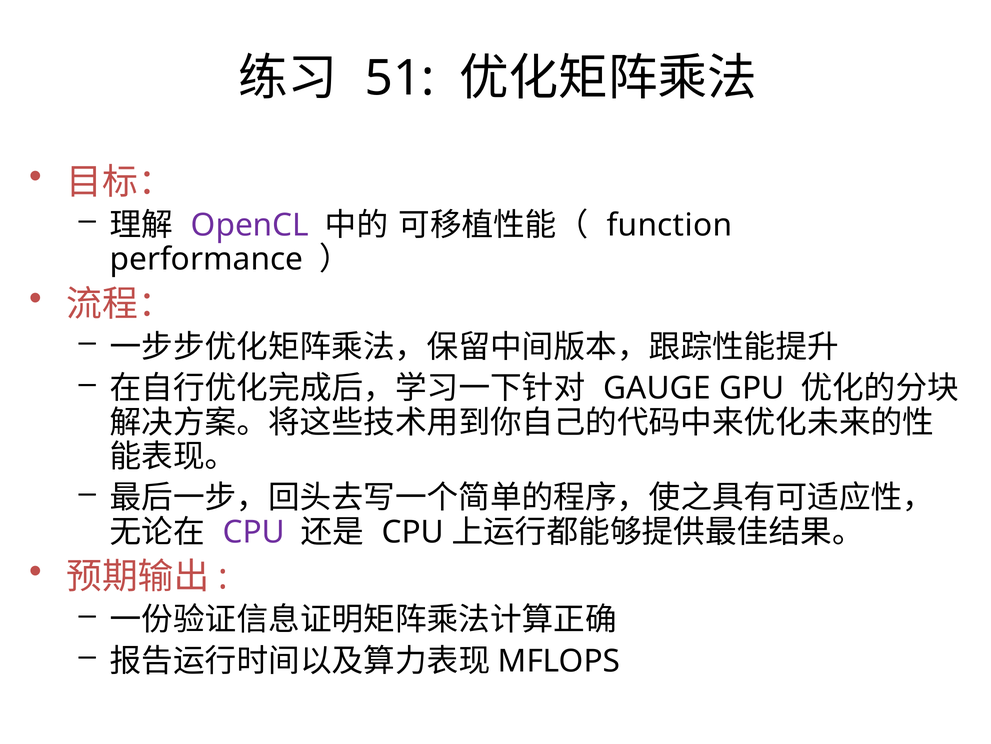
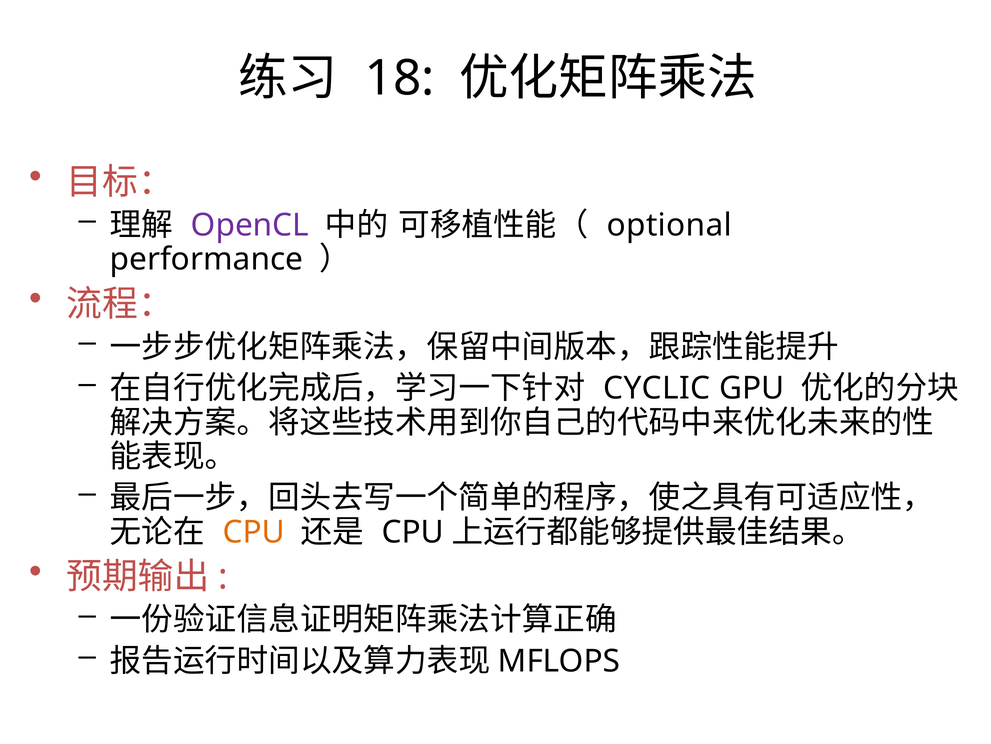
51: 51 -> 18 (400, 78)
function: function -> optional (669, 225)
GAUGE: GAUGE -> CYCLIC (657, 388)
CPU colour: purple -> orange (254, 532)
